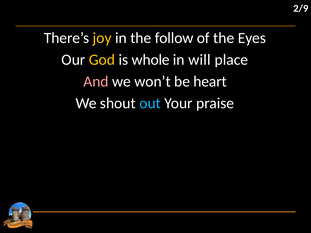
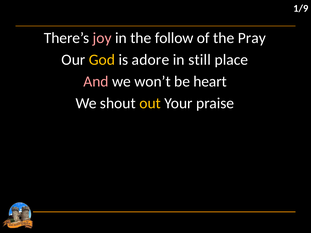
2/9: 2/9 -> 1/9 (301, 8)
joy colour: yellow -> pink (102, 38)
Eyes: Eyes -> Pray (252, 38)
whole: whole -> adore (150, 60)
will: will -> still (200, 60)
out colour: light blue -> yellow (150, 103)
